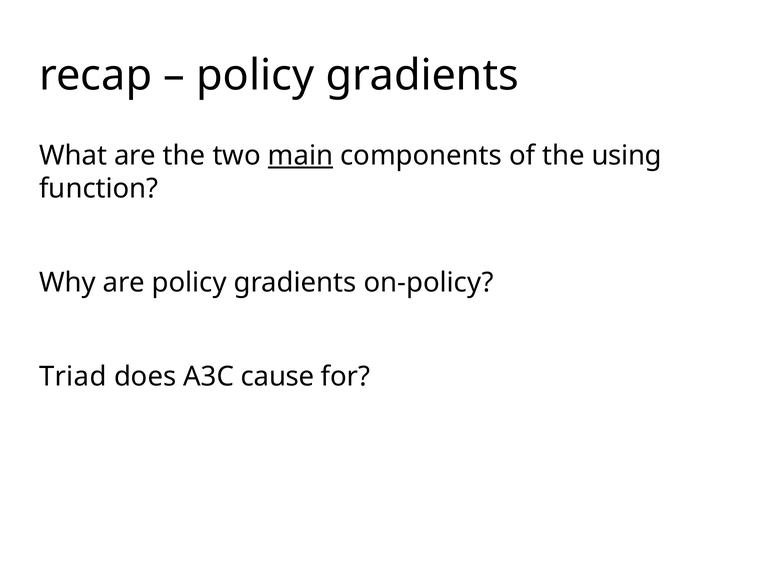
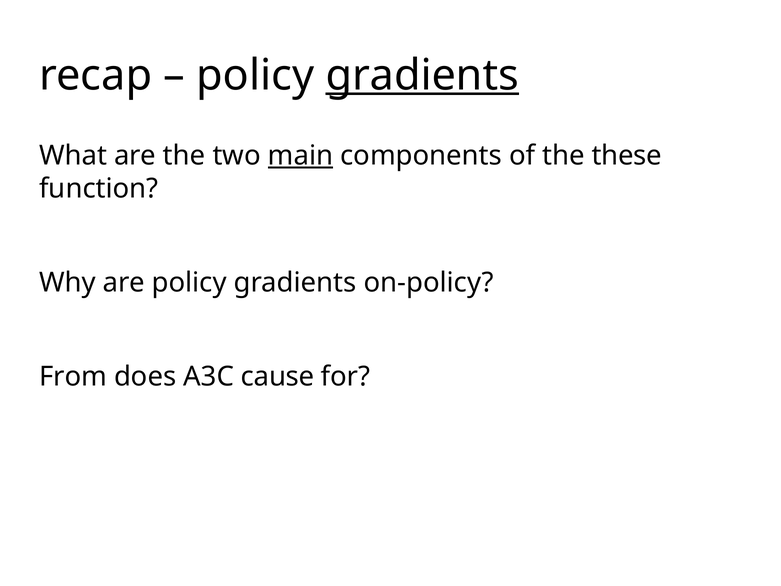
gradients underline: none -> present (422, 75)
using: using -> these (627, 156)
Triad: Triad -> From (73, 377)
